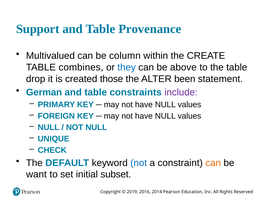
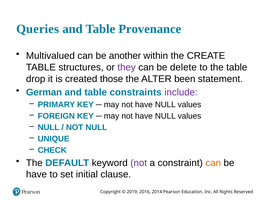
Support: Support -> Queries (38, 29)
column: column -> another (125, 56)
combines: combines -> structures (81, 67)
they colour: blue -> purple (127, 67)
above: above -> delete (183, 67)
not colour: blue -> purple (139, 163)
want: want -> have (36, 175)
subset: subset -> clause (116, 175)
